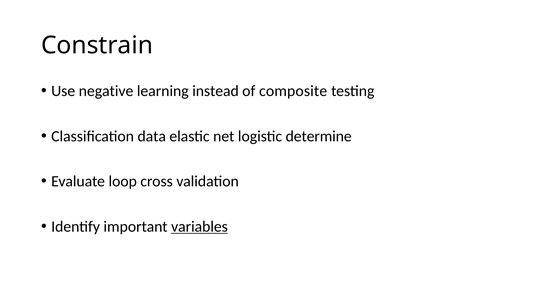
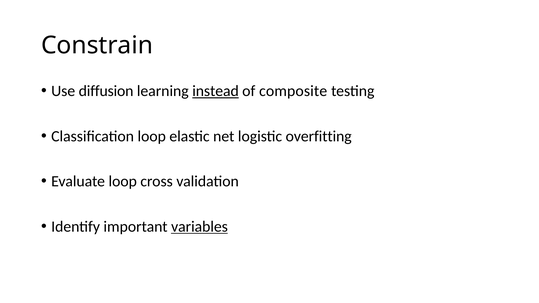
negative: negative -> diffusion (106, 91)
instead underline: none -> present (216, 91)
Classification data: data -> loop (152, 136)
determine: determine -> overfitting (319, 136)
